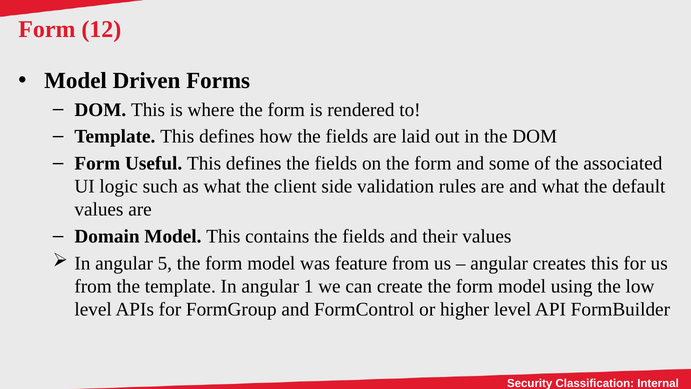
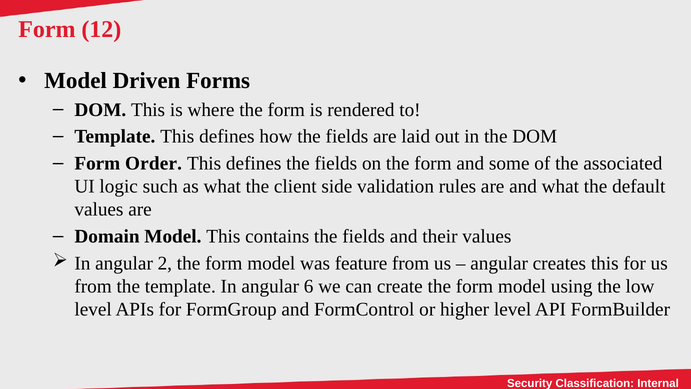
Useful: Useful -> Order (154, 163)
5: 5 -> 2 (165, 263)
1: 1 -> 6 (309, 286)
